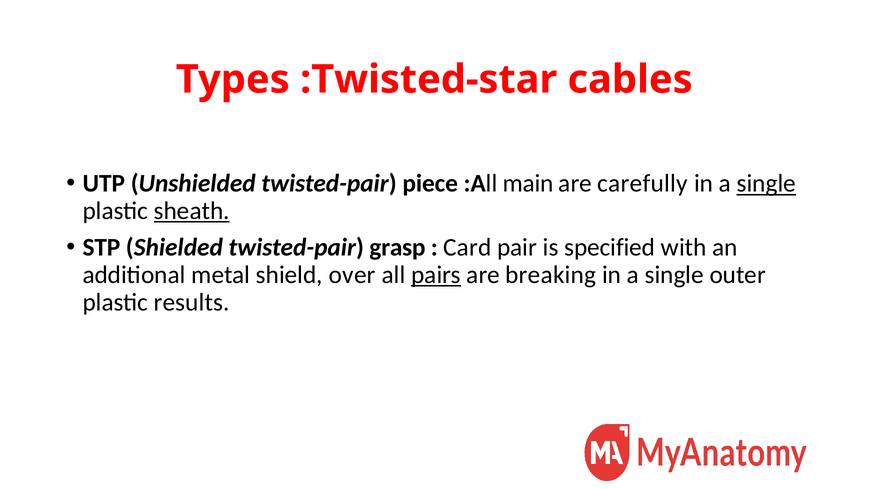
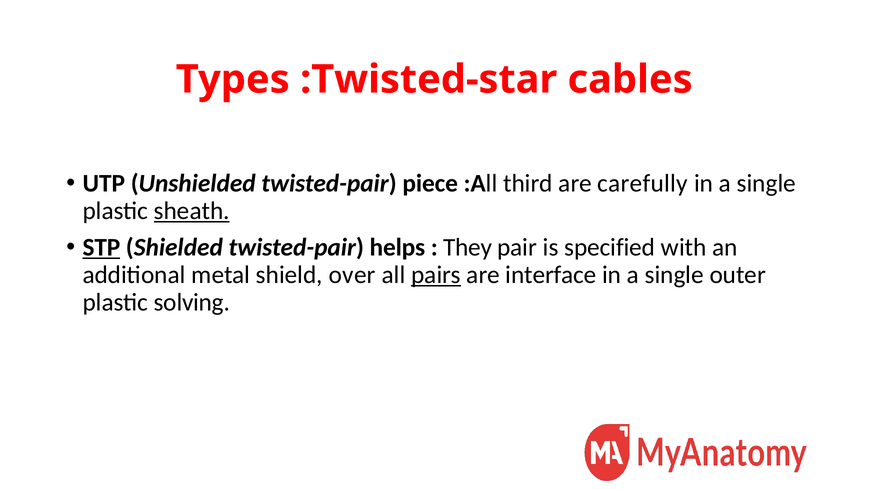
main: main -> third (528, 184)
single underline: present -> none (766, 184)
STP underline: none -> present (101, 247)
grasp: grasp -> helps (397, 247)
Card: Card -> They (468, 247)
breaking: breaking -> interface (551, 275)
results: results -> solving (192, 302)
